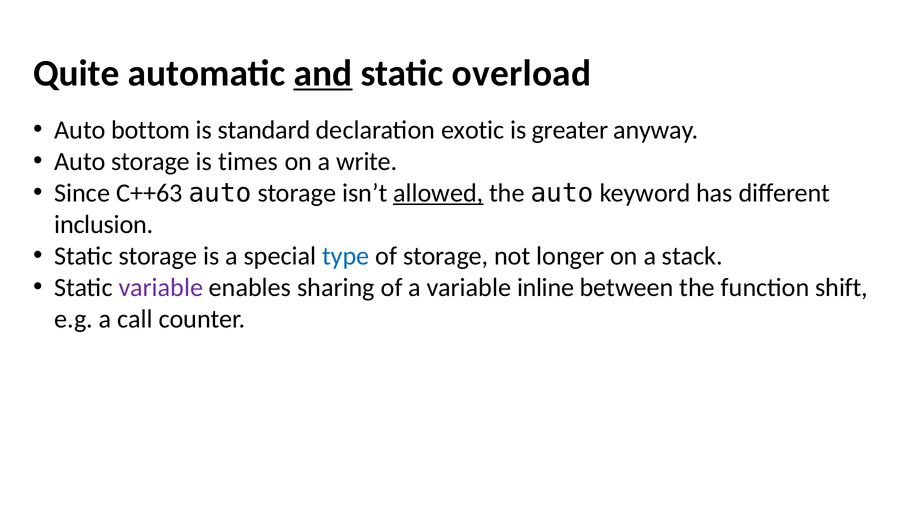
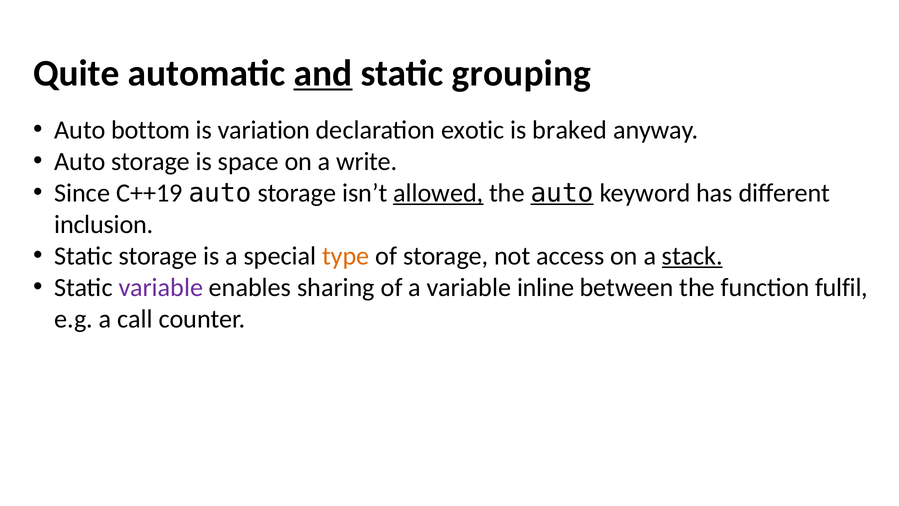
overload: overload -> grouping (522, 73)
standard: standard -> variation (264, 130)
greater: greater -> braked (570, 130)
times: times -> space (248, 161)
C++63: C++63 -> C++19 (149, 193)
auto underline: none -> present (562, 193)
type colour: blue -> orange (346, 256)
longer: longer -> access (570, 256)
stack underline: none -> present (692, 256)
shift: shift -> fulfil (842, 287)
